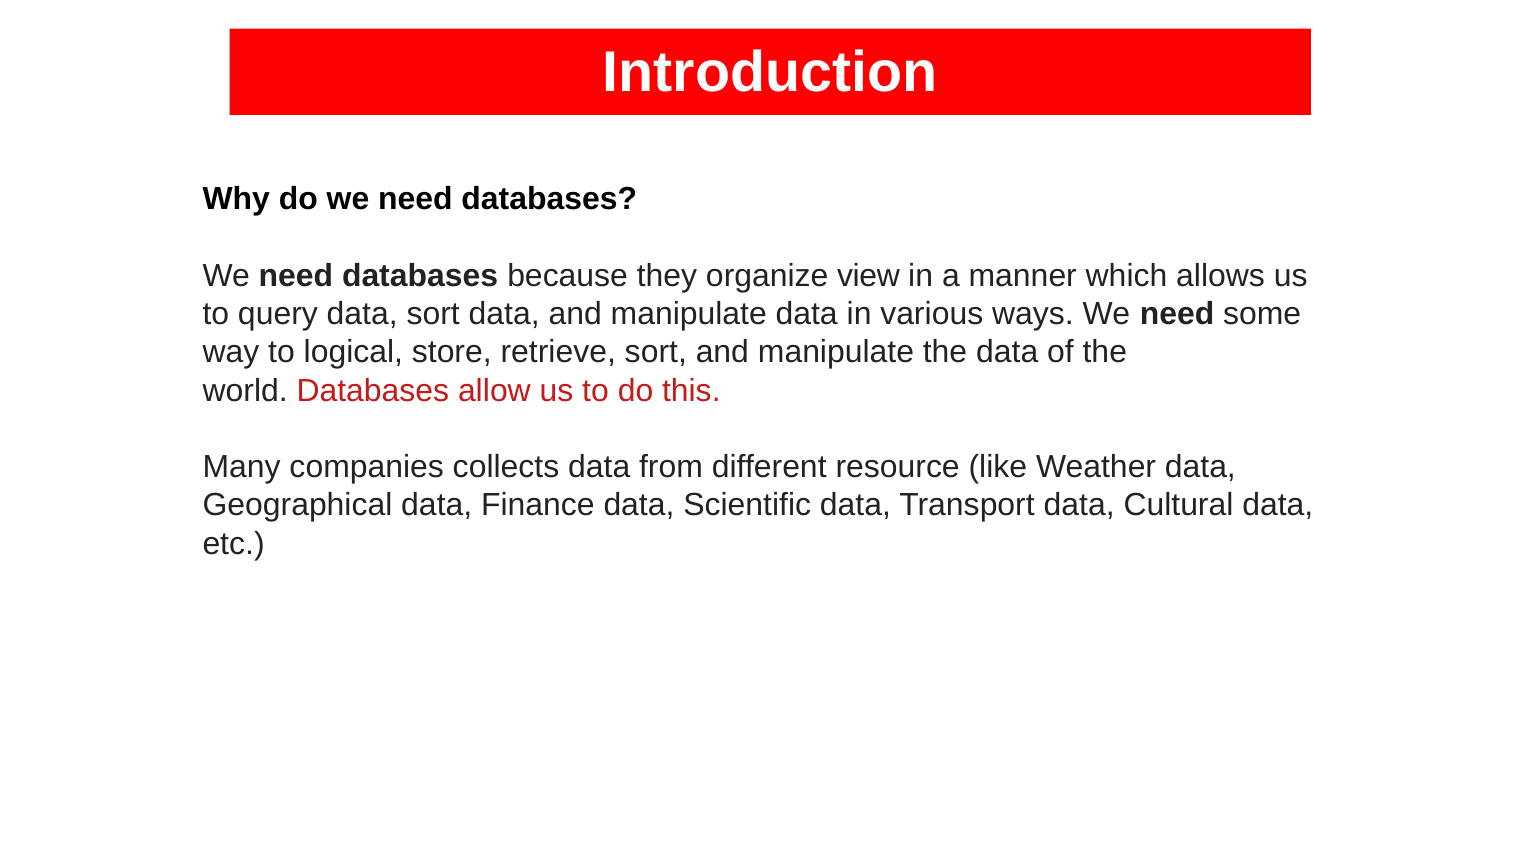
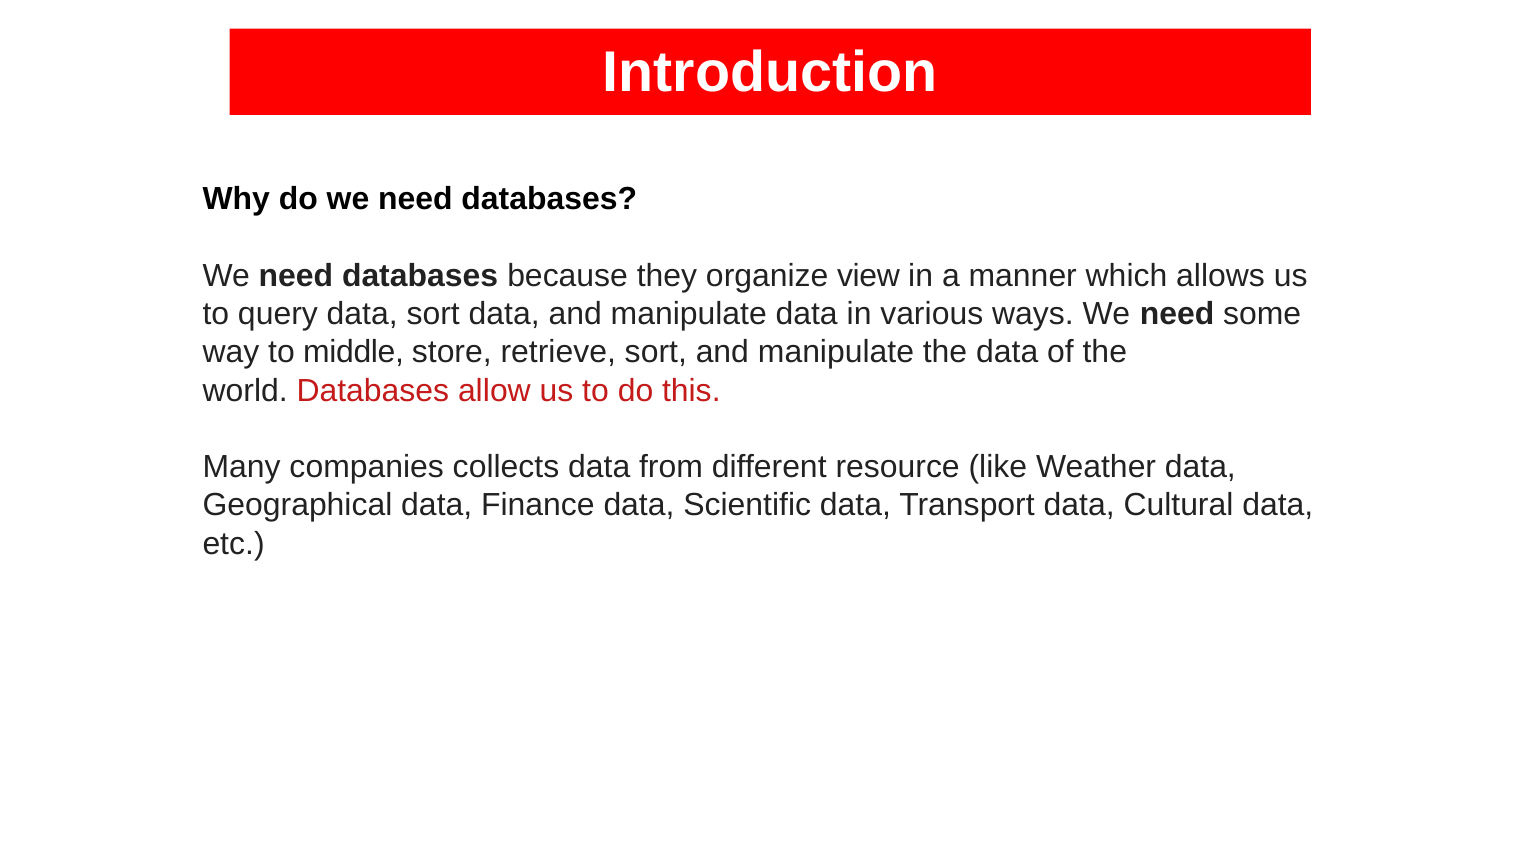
logical: logical -> middle (354, 352)
